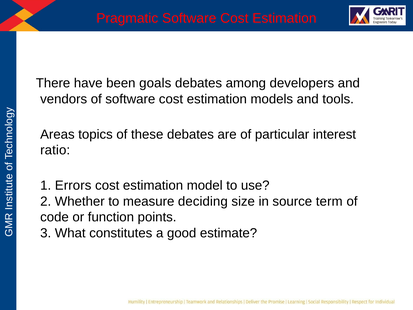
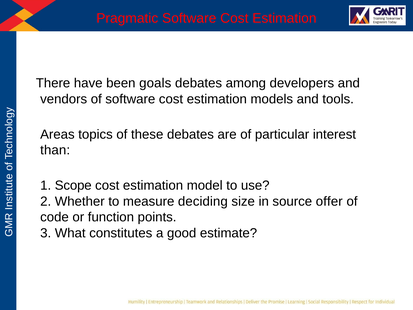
ratio: ratio -> than (55, 150)
Errors: Errors -> Scope (73, 185)
term: term -> offer (329, 201)
